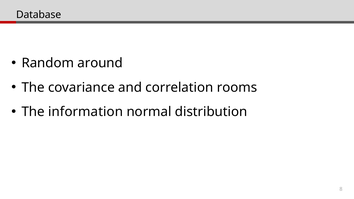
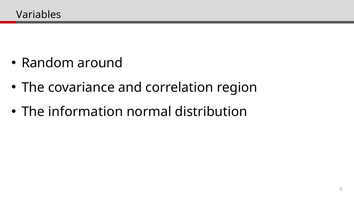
Database: Database -> Variables (39, 15)
rooms: rooms -> region (237, 88)
